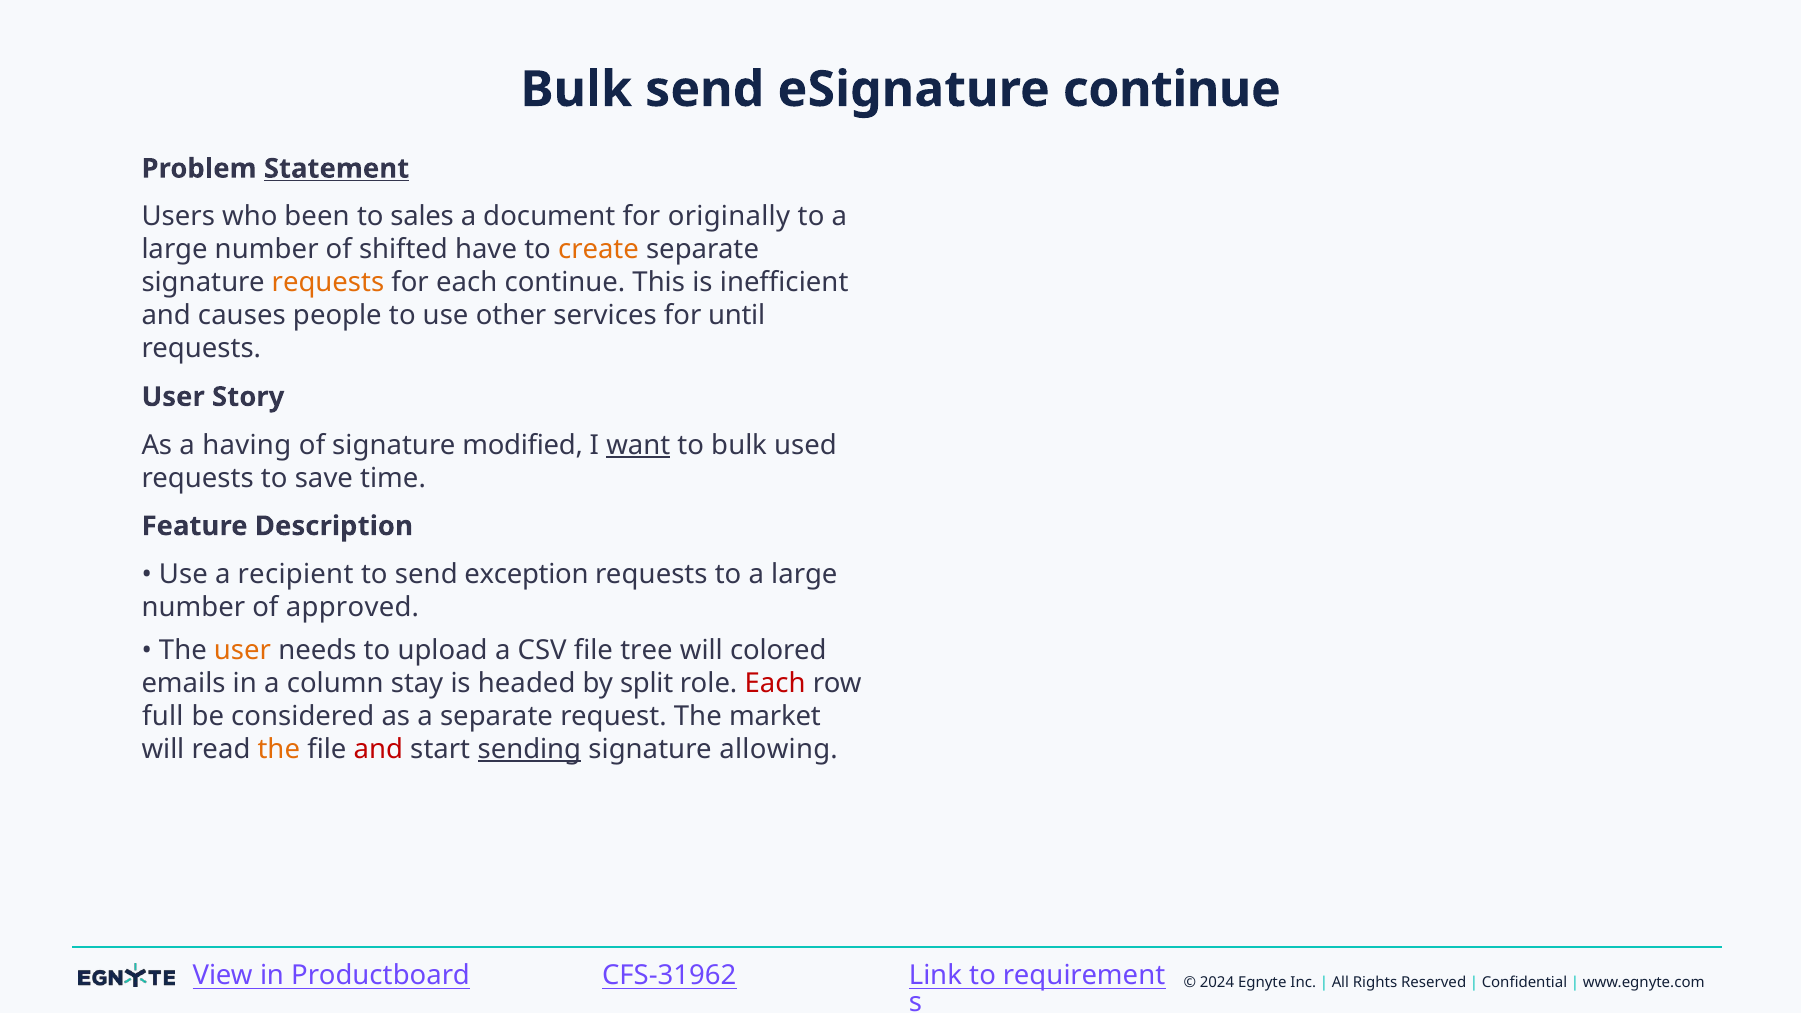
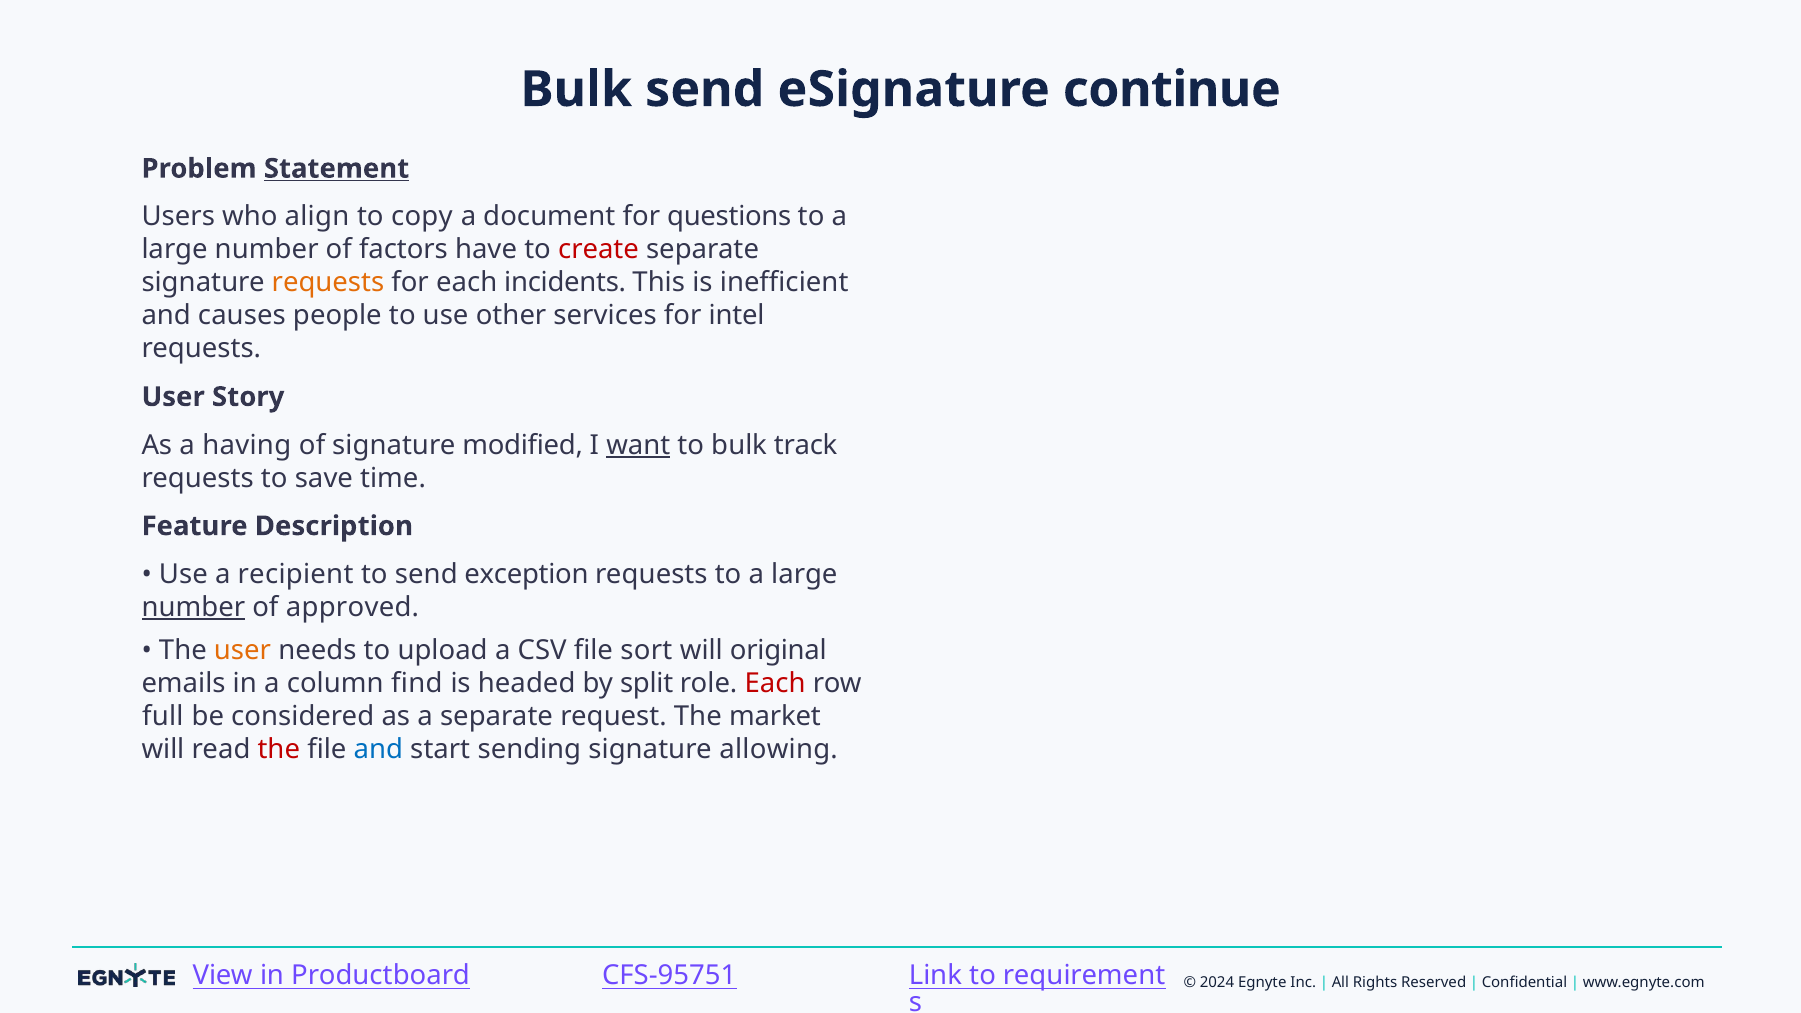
been: been -> align (317, 217)
sales: sales -> copy (422, 217)
originally: originally -> questions (729, 217)
shifted: shifted -> factors (403, 250)
create colour: orange -> red (599, 250)
each continue: continue -> incidents (565, 283)
until: until -> intel (737, 316)
used: used -> track (806, 445)
number underline: none -> present (193, 607)
tree: tree -> sort (646, 650)
colored: colored -> original (778, 650)
stay: stay -> find (417, 683)
the colour: orange -> red (279, 749)
and colour: red -> blue (378, 749)
sending underline: present -> none (529, 749)
CFS-31962: CFS-31962 -> CFS-95751 (669, 976)
